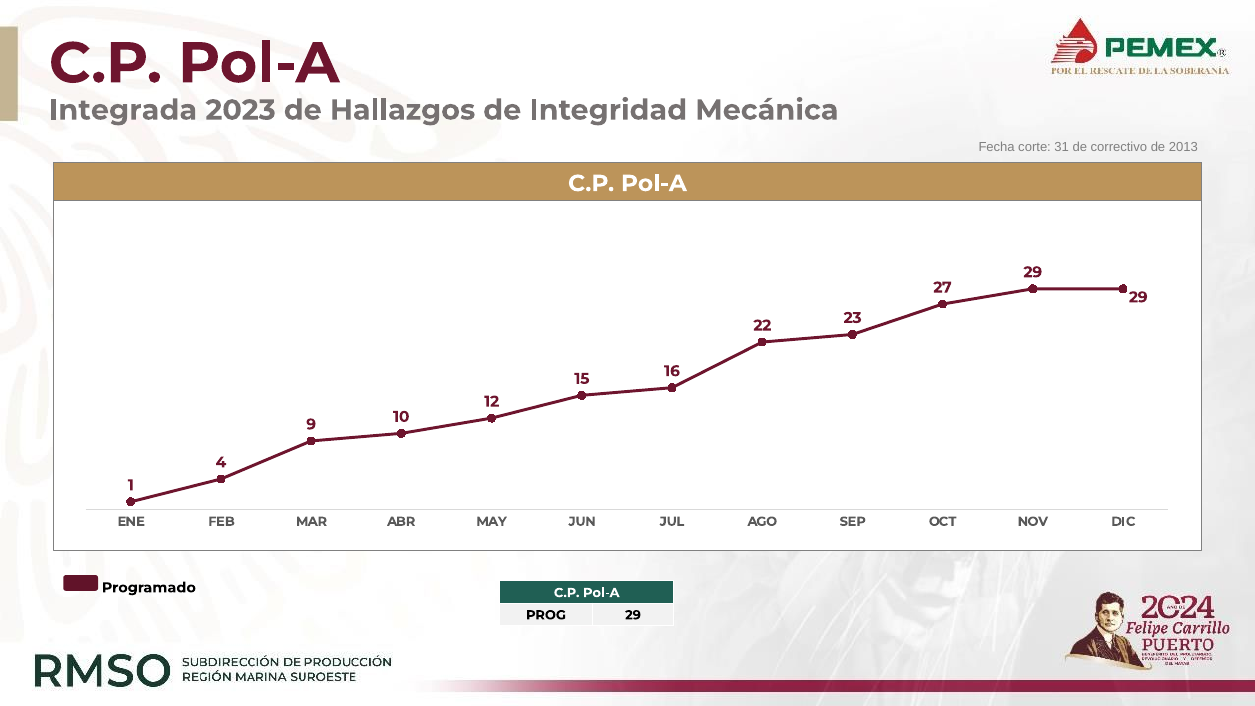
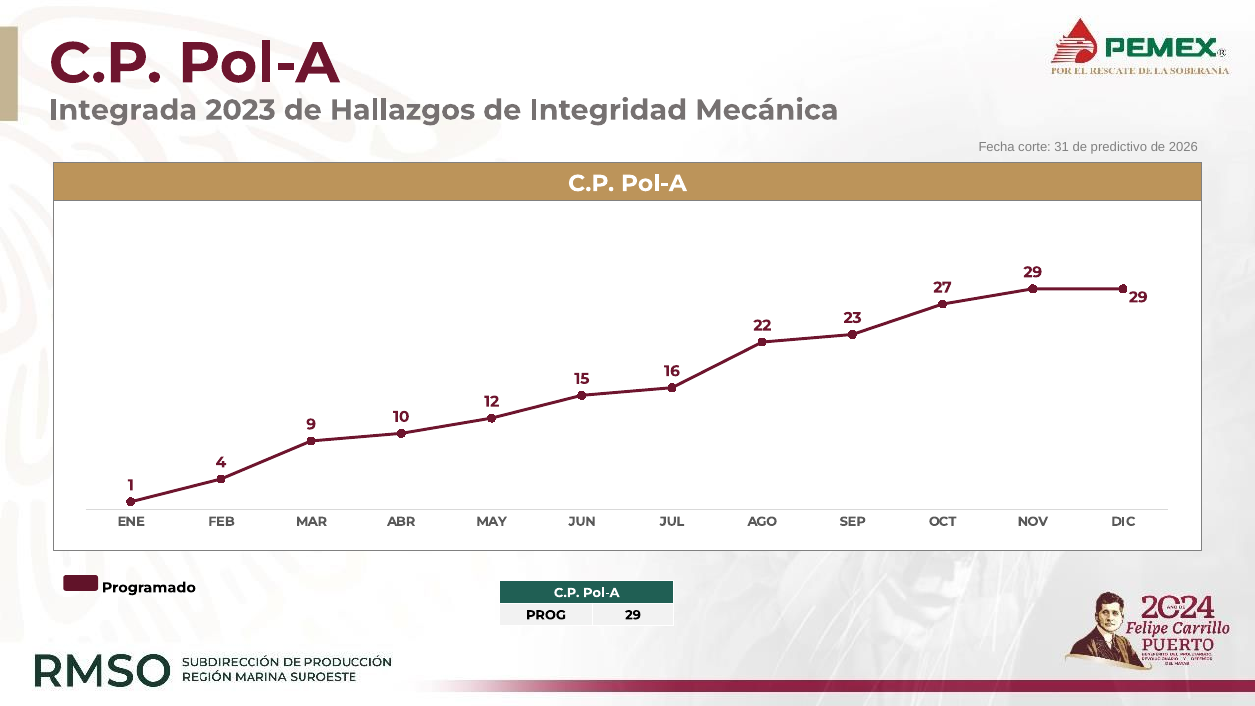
correctivo: correctivo -> predictivo (1119, 147)
2013: 2013 -> 2026 (1183, 147)
